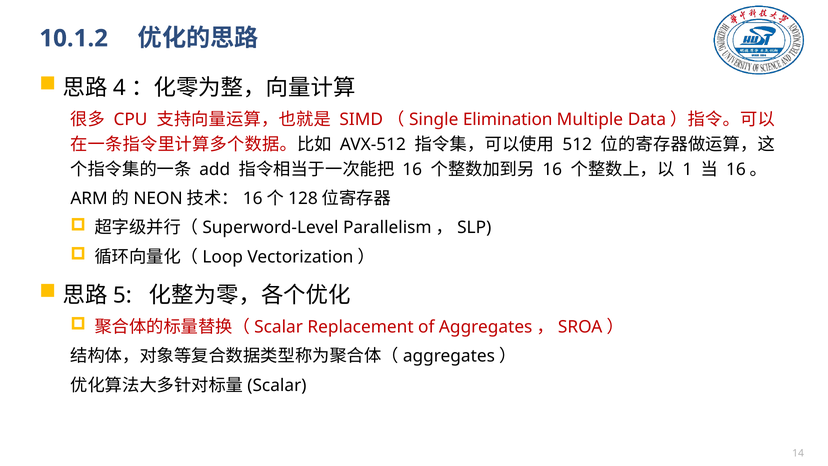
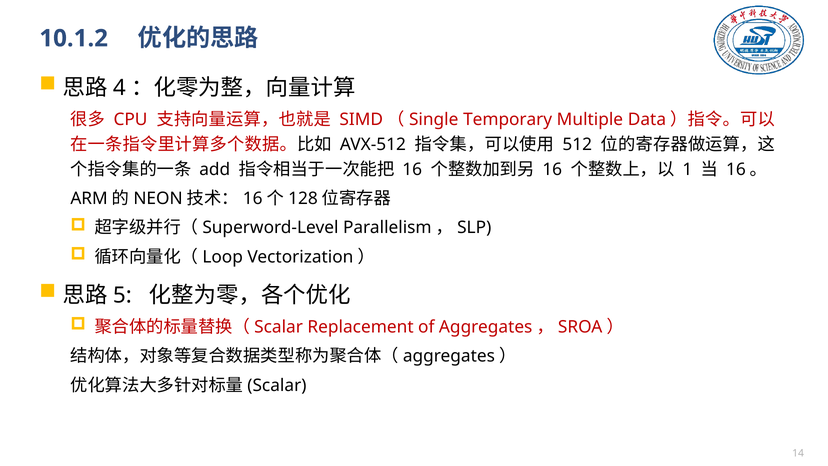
Elimination: Elimination -> Temporary (508, 120)
